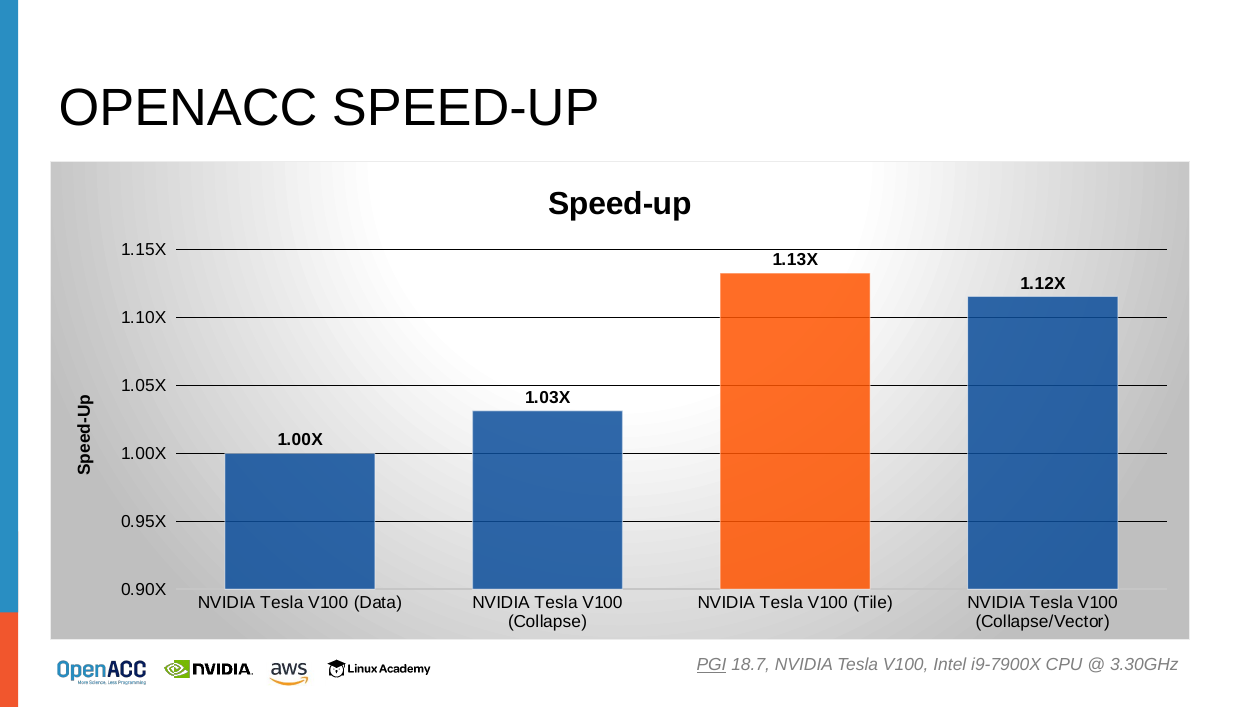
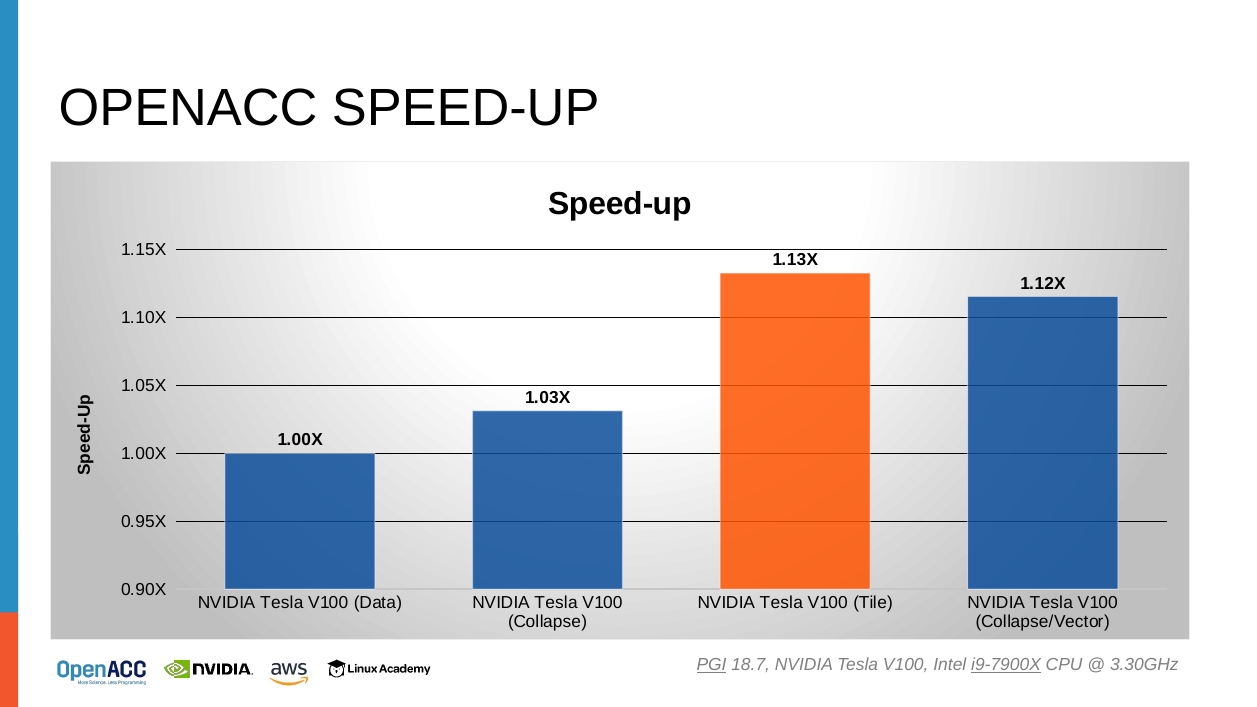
i9-7900X underline: none -> present (1006, 665)
